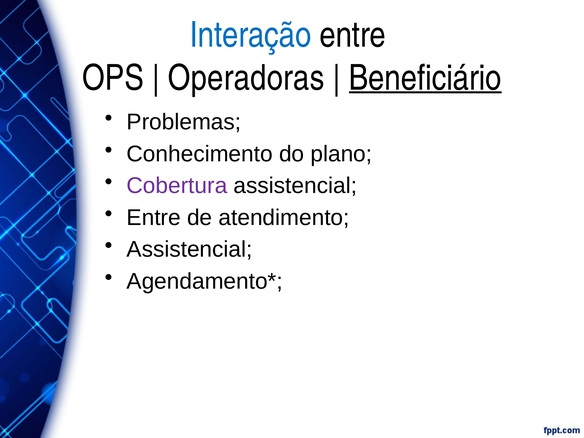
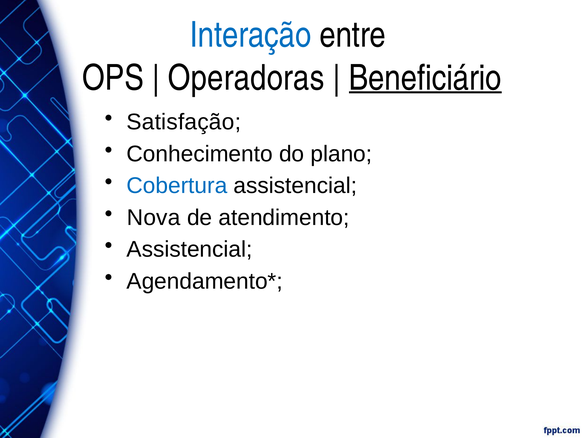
Problemas: Problemas -> Satisfação (184, 122)
Cobertura colour: purple -> blue (177, 186)
Entre: Entre -> Nova (154, 218)
